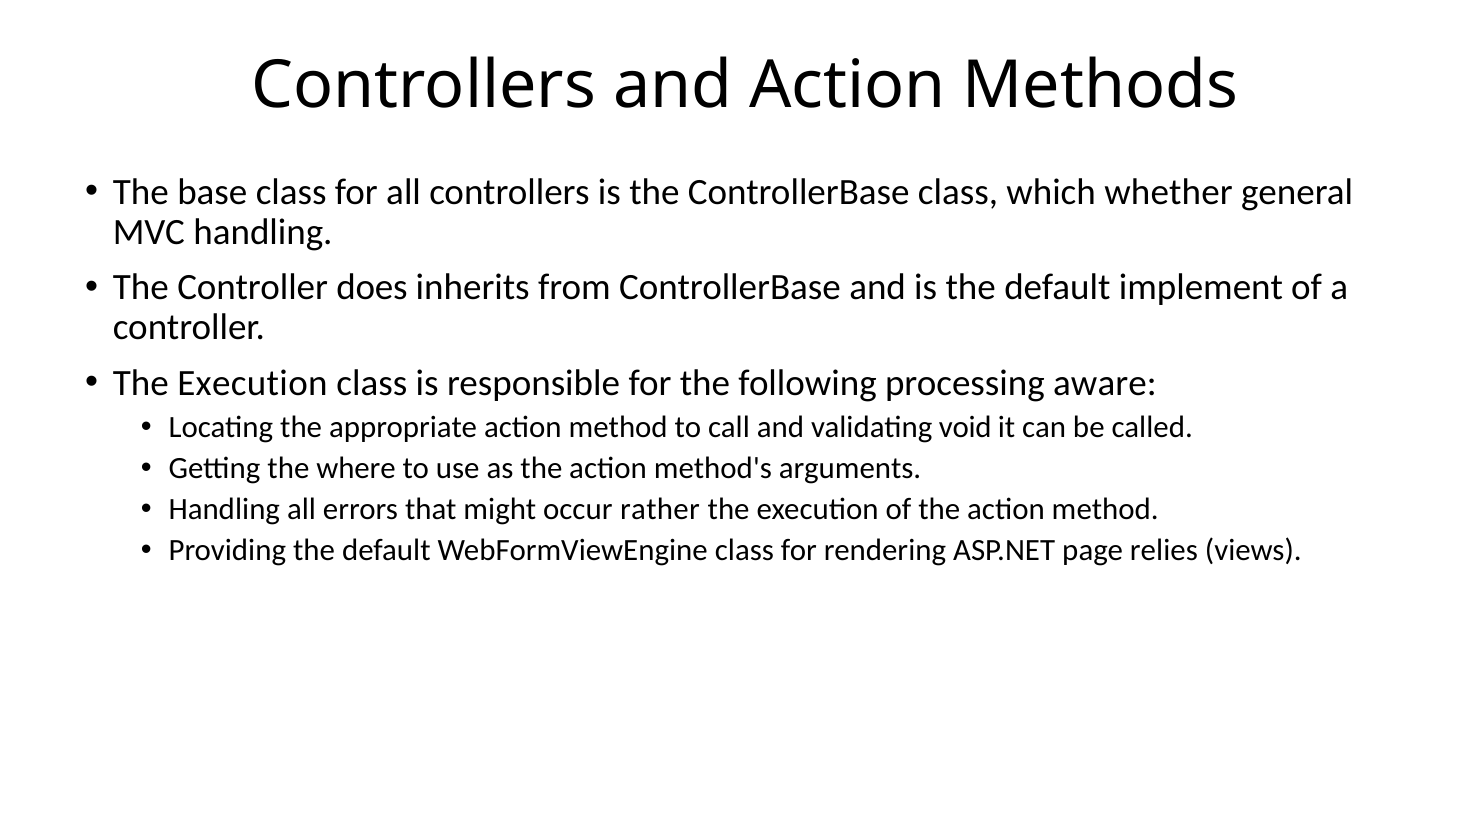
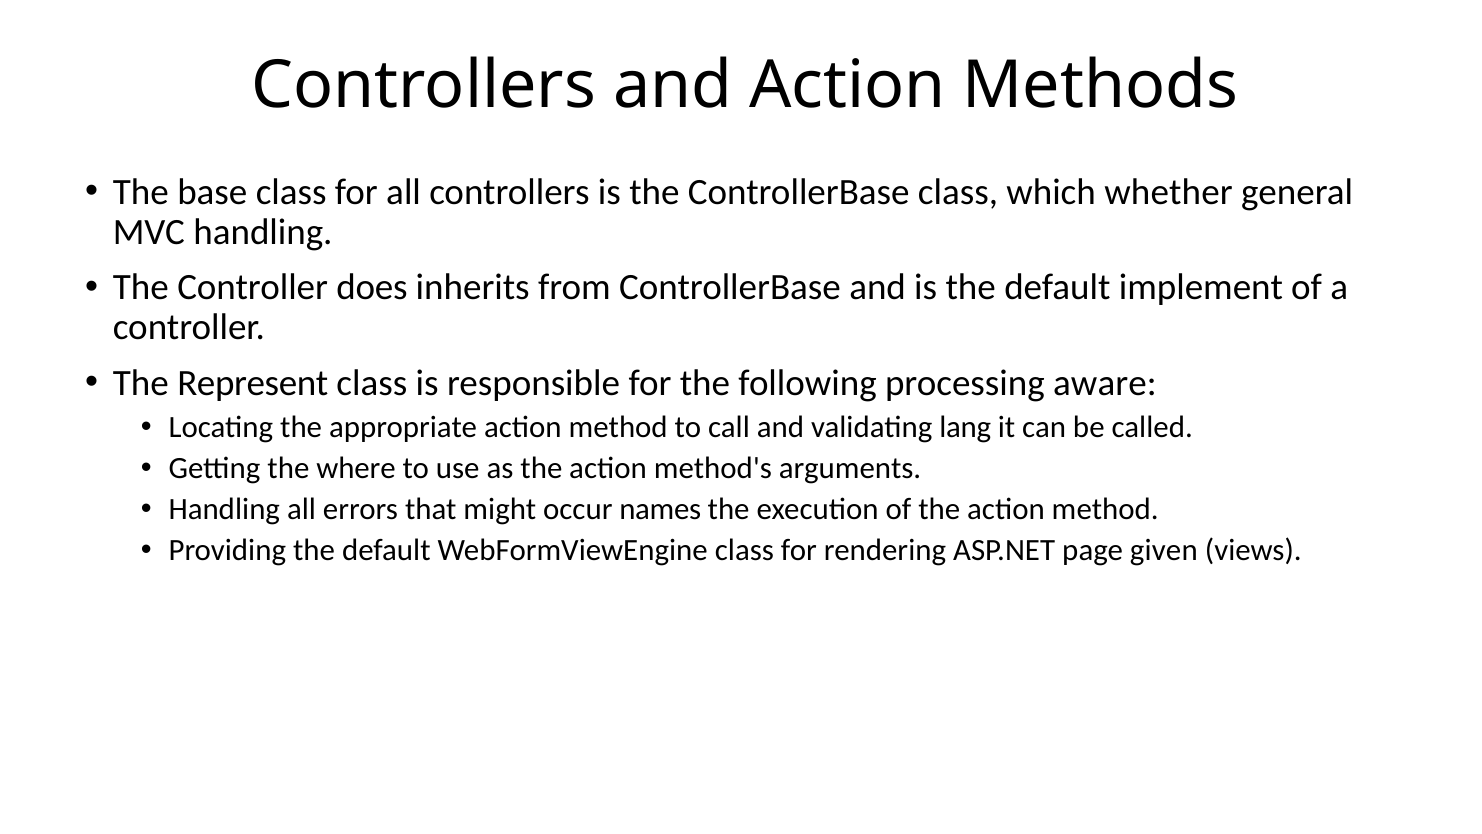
Execution: Execution -> Represent (253, 383)
void: void -> lang (965, 427)
rather: rather -> names (660, 509)
relies: relies -> given (1164, 550)
